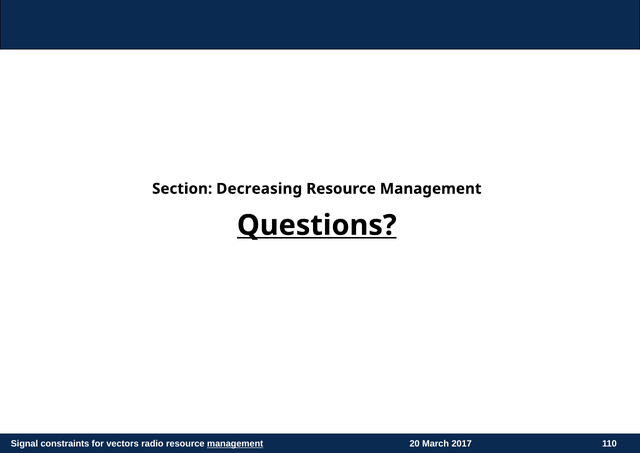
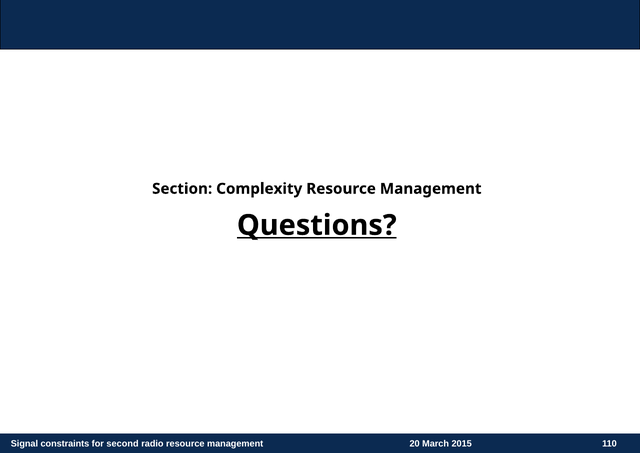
Decreasing: Decreasing -> Complexity (259, 189)
vectors: vectors -> second (123, 443)
management underline: present -> none (235, 443)
2017: 2017 -> 2015 (462, 443)
